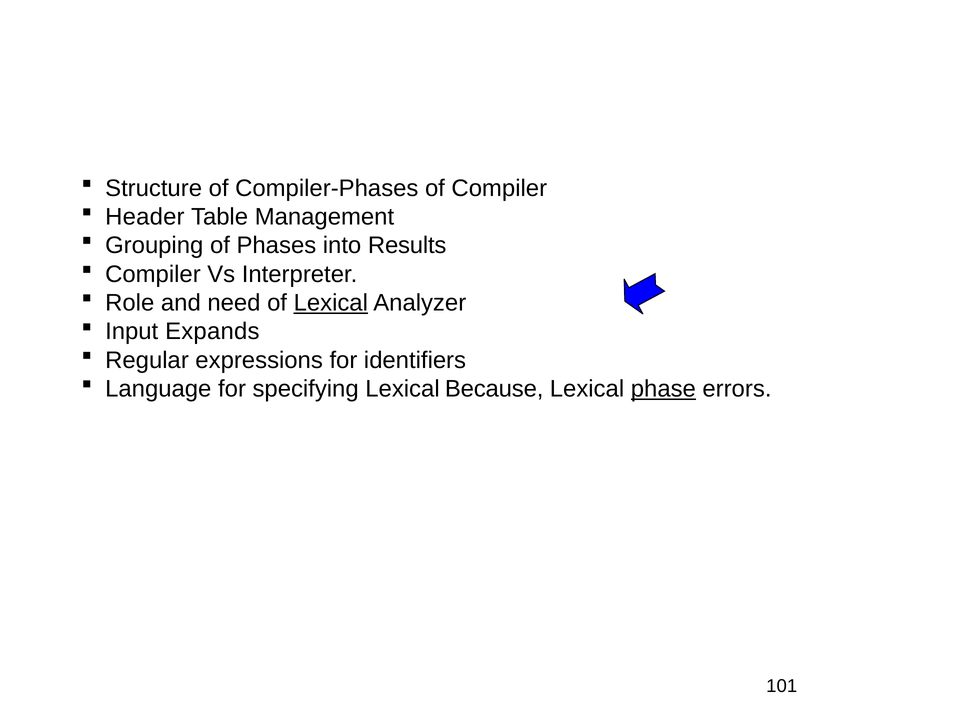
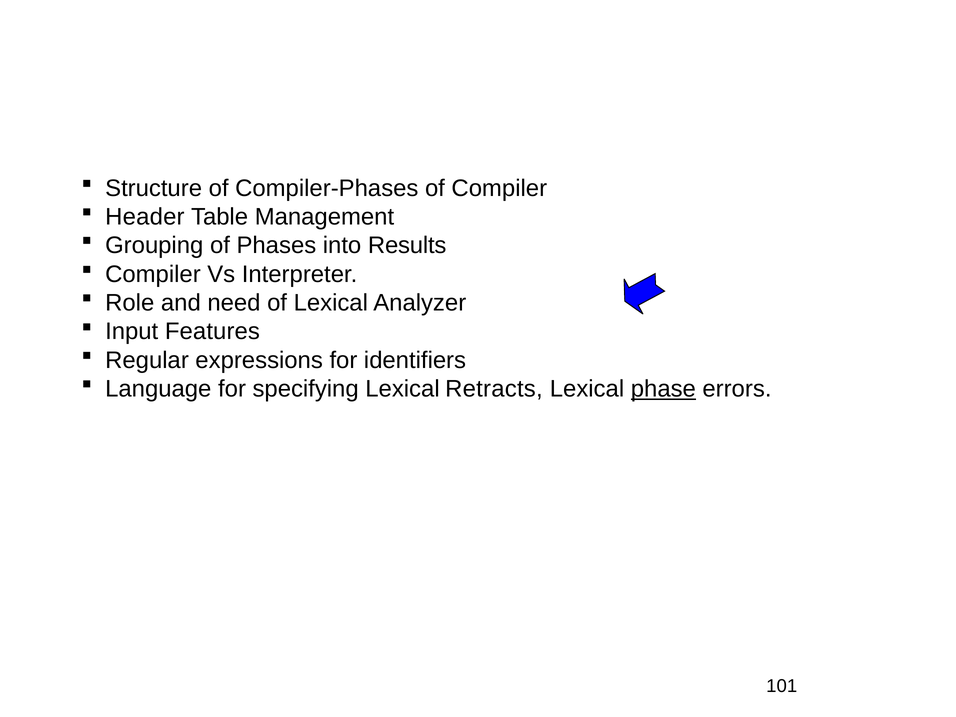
Lexical underline: present -> none (331, 303)
Expands: Expands -> Features (212, 332)
Because: Because -> Retracts (494, 389)
